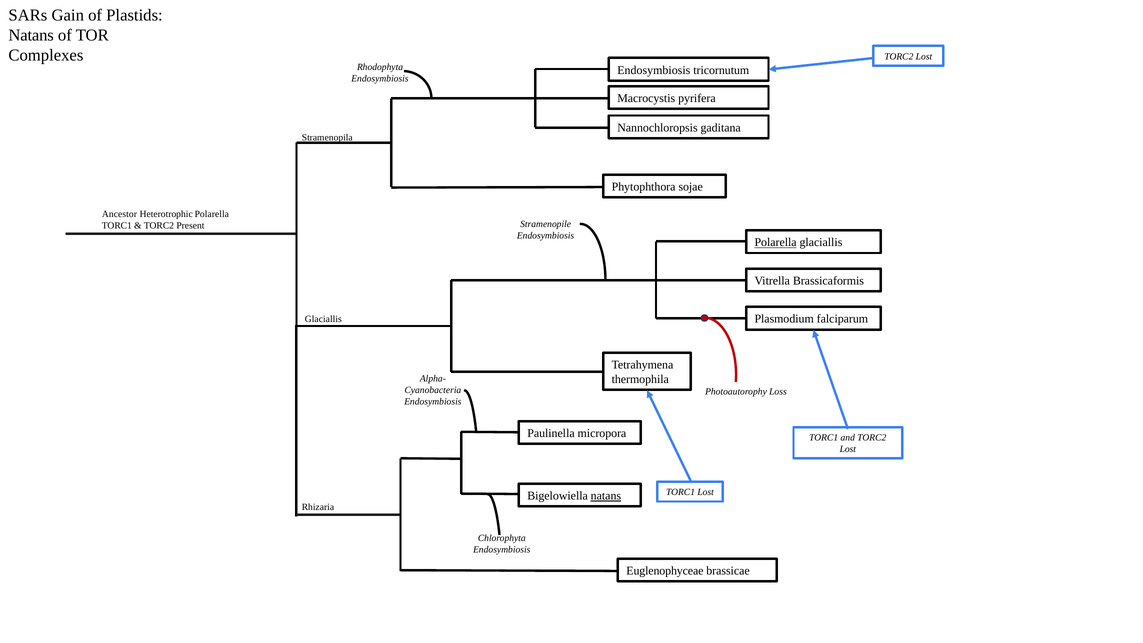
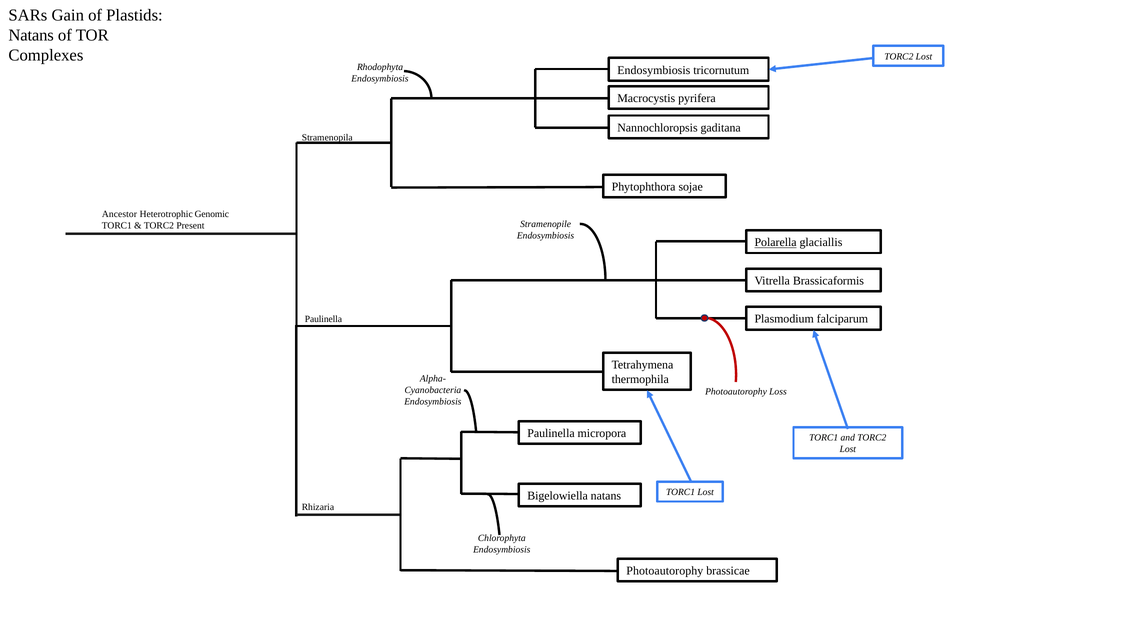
Heterotrophic Polarella: Polarella -> Genomic (212, 214)
Glaciallis: Glaciallis -> Paulinella (323, 319)
natans underline: present -> none (606, 496)
Euglenophyceae: Euglenophyceae -> Photoautorophy (665, 571)
